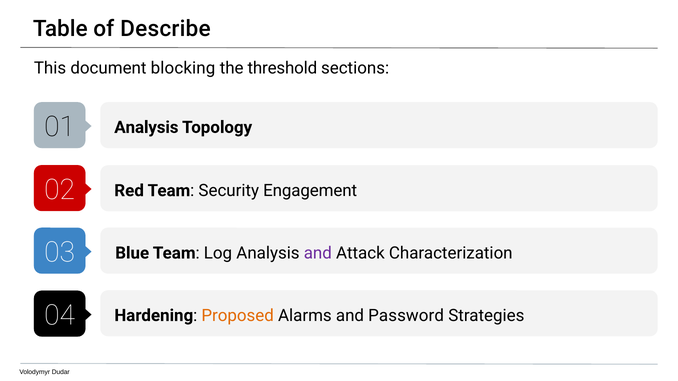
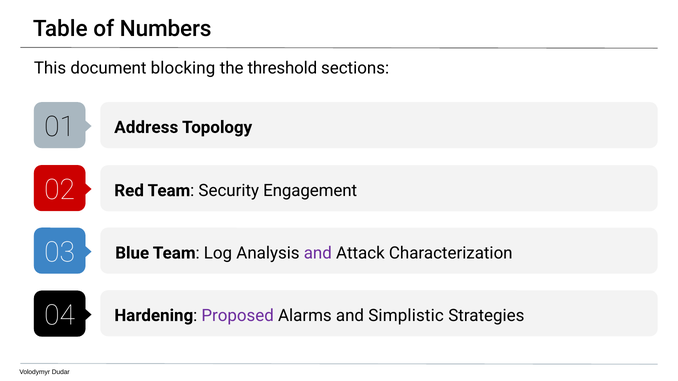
Describe: Describe -> Numbers (166, 29)
Analysis: Analysis -> Address (146, 127)
Proposed colour: orange -> purple (238, 316)
Password: Password -> Simplistic (406, 316)
